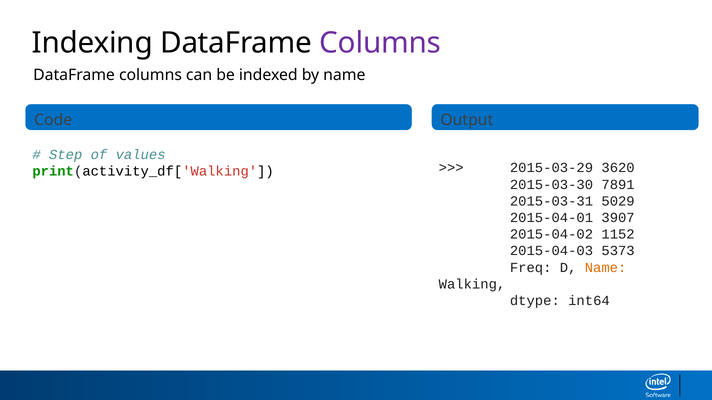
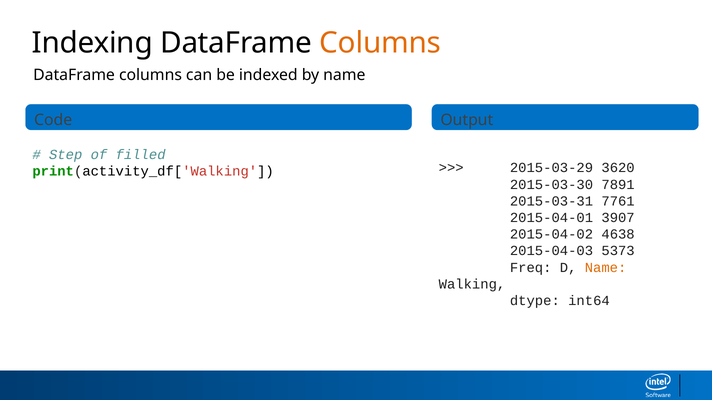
Columns colour: purple -> orange (380, 43)
values: values -> filled (141, 155)
5029: 5029 -> 7761 (618, 201)
1152: 1152 -> 4638 (618, 235)
